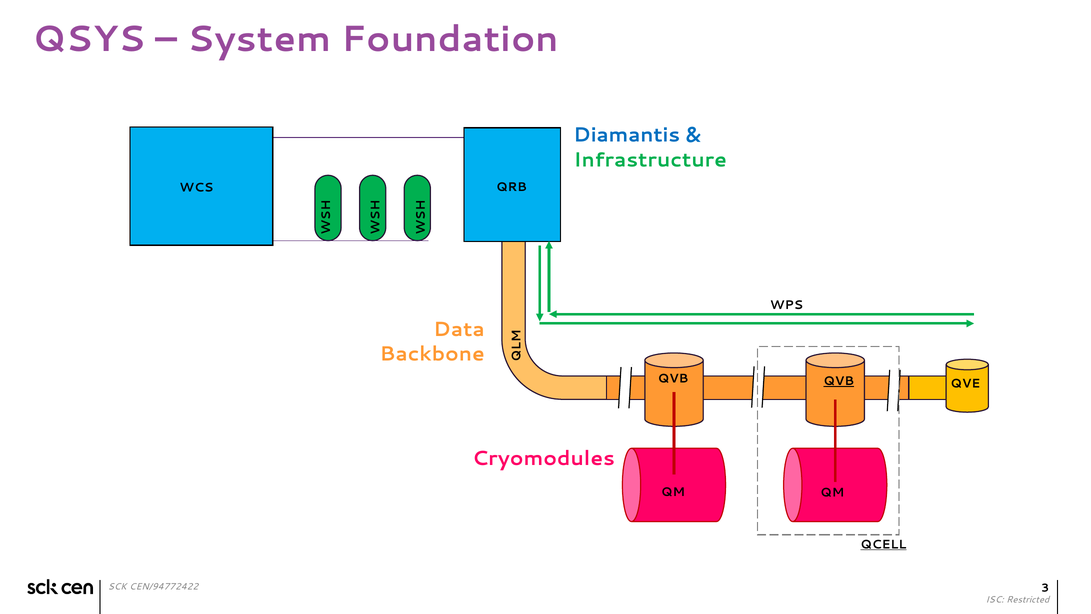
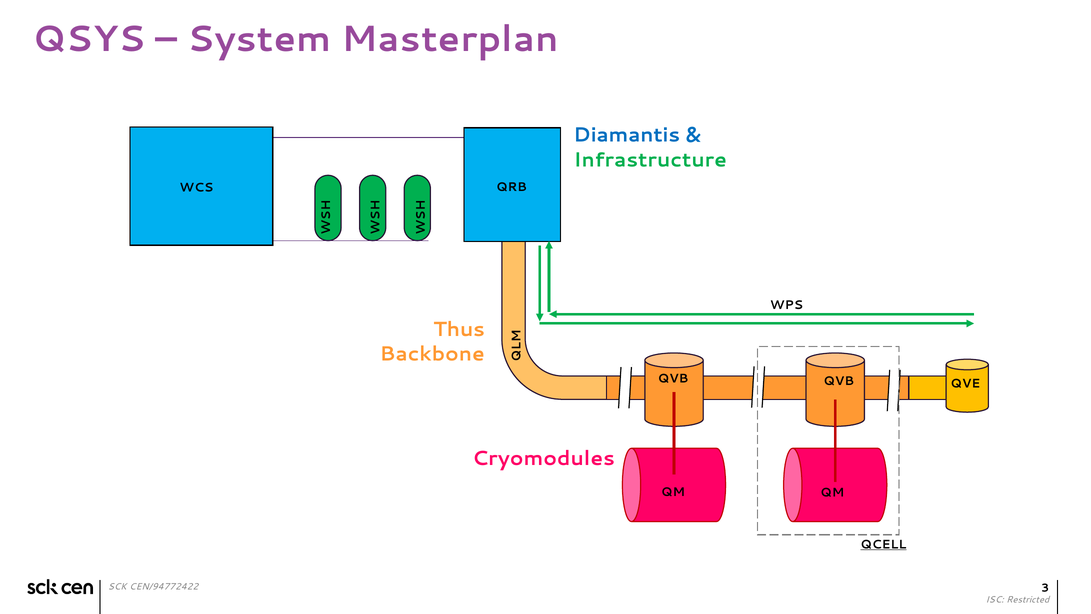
Foundation: Foundation -> Masterplan (450, 39)
Data: Data -> Thus (459, 330)
QVB underline: present -> none (839, 381)
